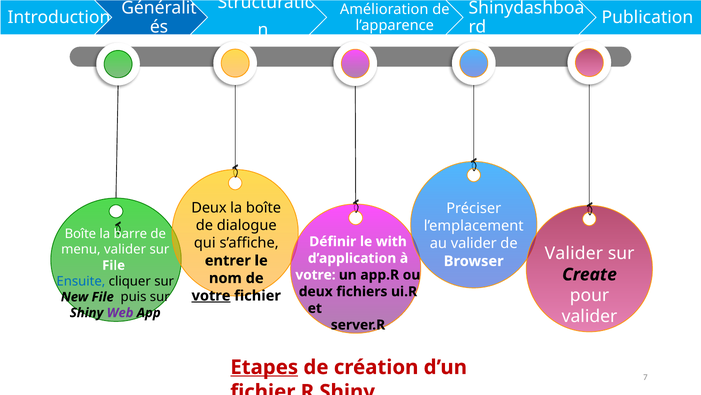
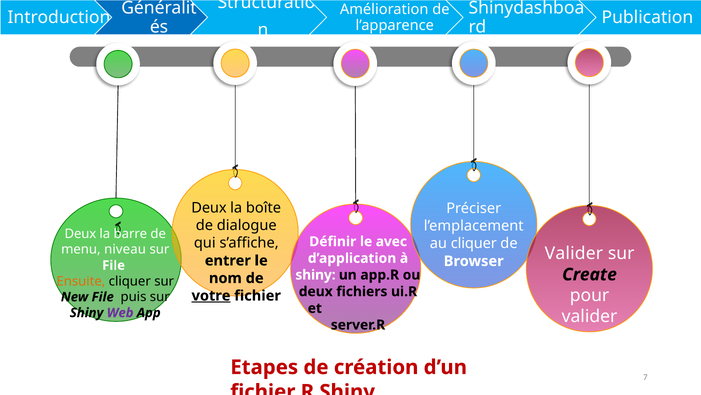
Boîte: Boîte -> Deux (80, 233)
with: with -> avec (391, 241)
au valider: valider -> cliquer (474, 243)
menu valider: valider -> niveau (125, 249)
votre: votre -> shiny (315, 274)
Ensuite colour: blue -> orange (81, 281)
Etapes underline: present -> none (264, 367)
